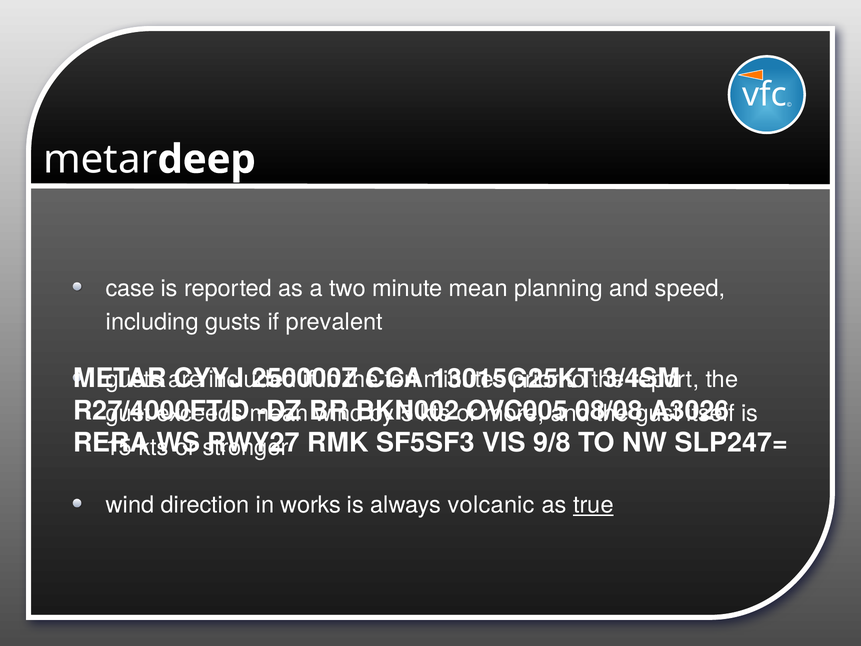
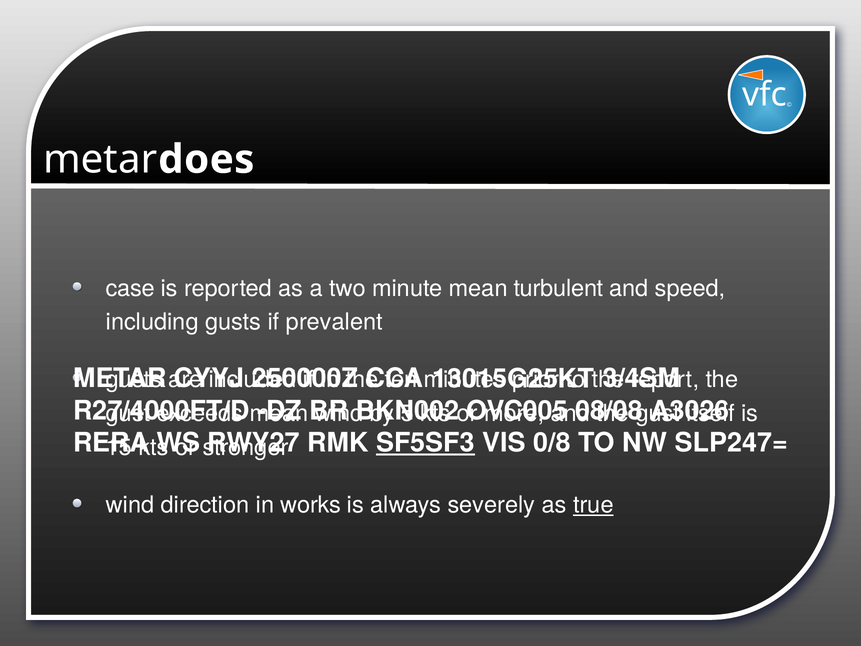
deep: deep -> does (206, 159)
planning: planning -> turbulent (559, 288)
SF5SF3 underline: none -> present (425, 443)
9/8: 9/8 -> 0/8 (552, 443)
volcanic: volcanic -> severely (491, 505)
